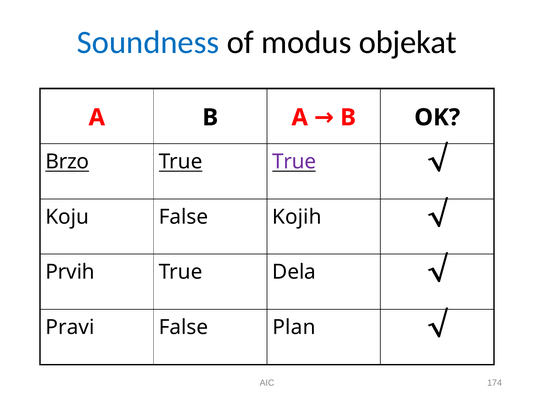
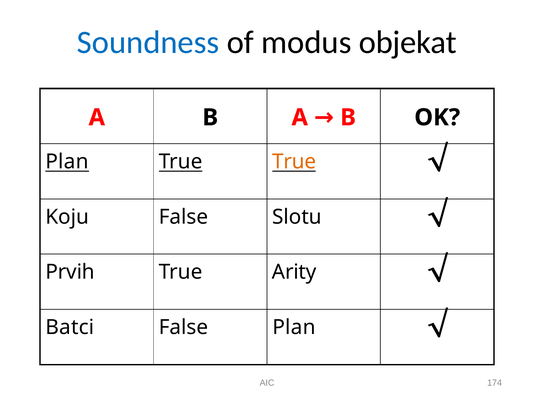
Brzo: Brzo -> Plan (67, 161)
True colour: purple -> orange (294, 161)
Kojih: Kojih -> Slotu (297, 217)
Dela: Dela -> Arity (294, 272)
Pravi: Pravi -> Batci (70, 327)
